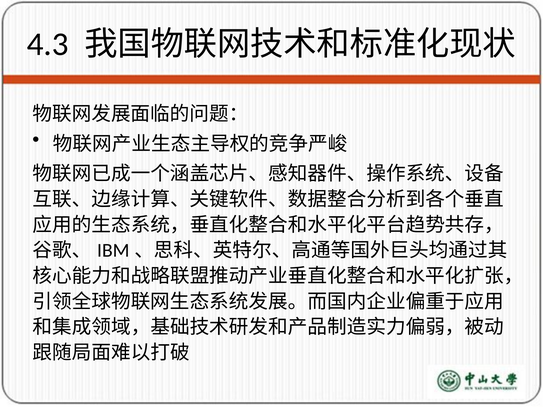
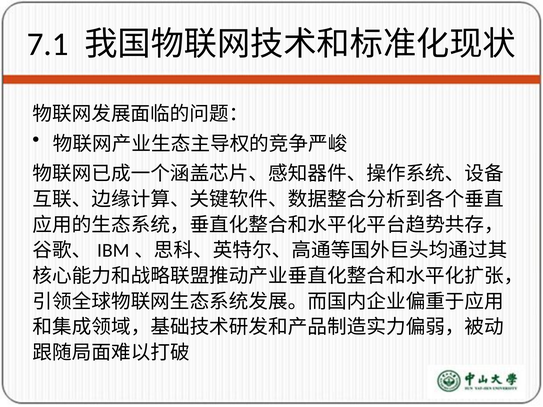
4.3: 4.3 -> 7.1 (48, 44)
